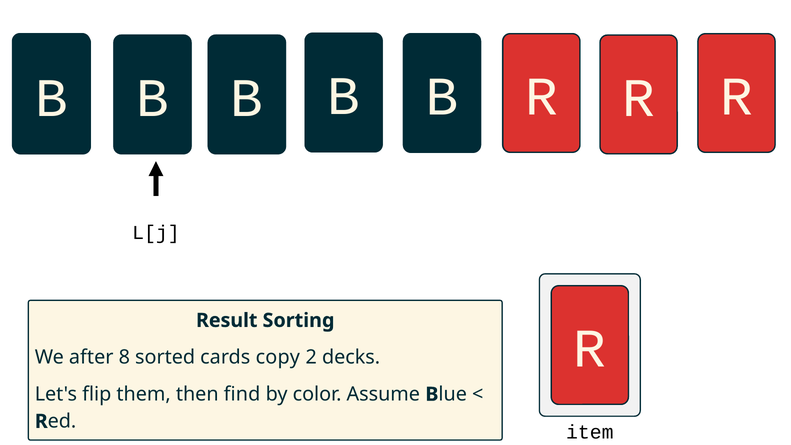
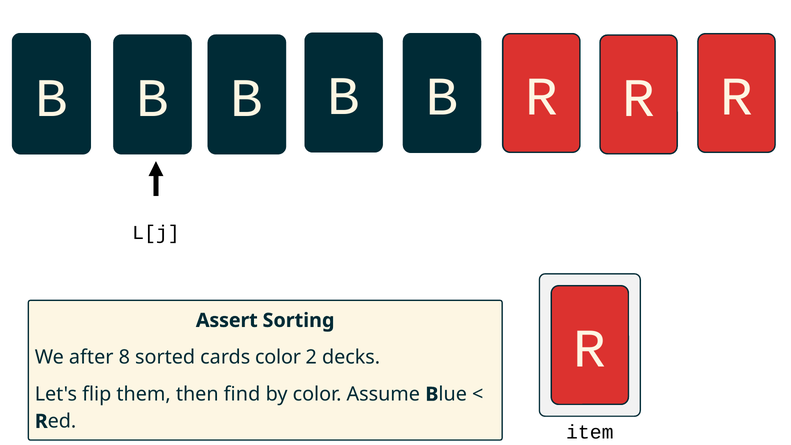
Result: Result -> Assert (227, 320)
cards copy: copy -> color (278, 357)
